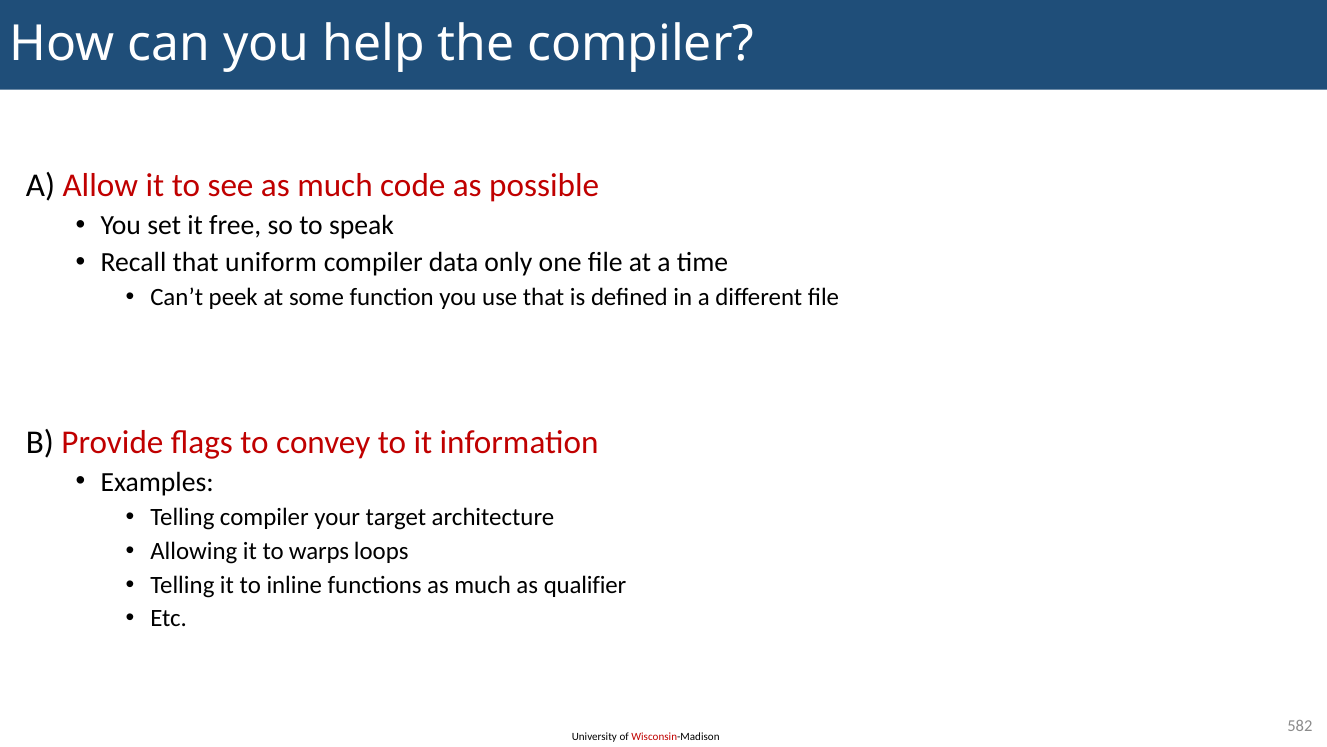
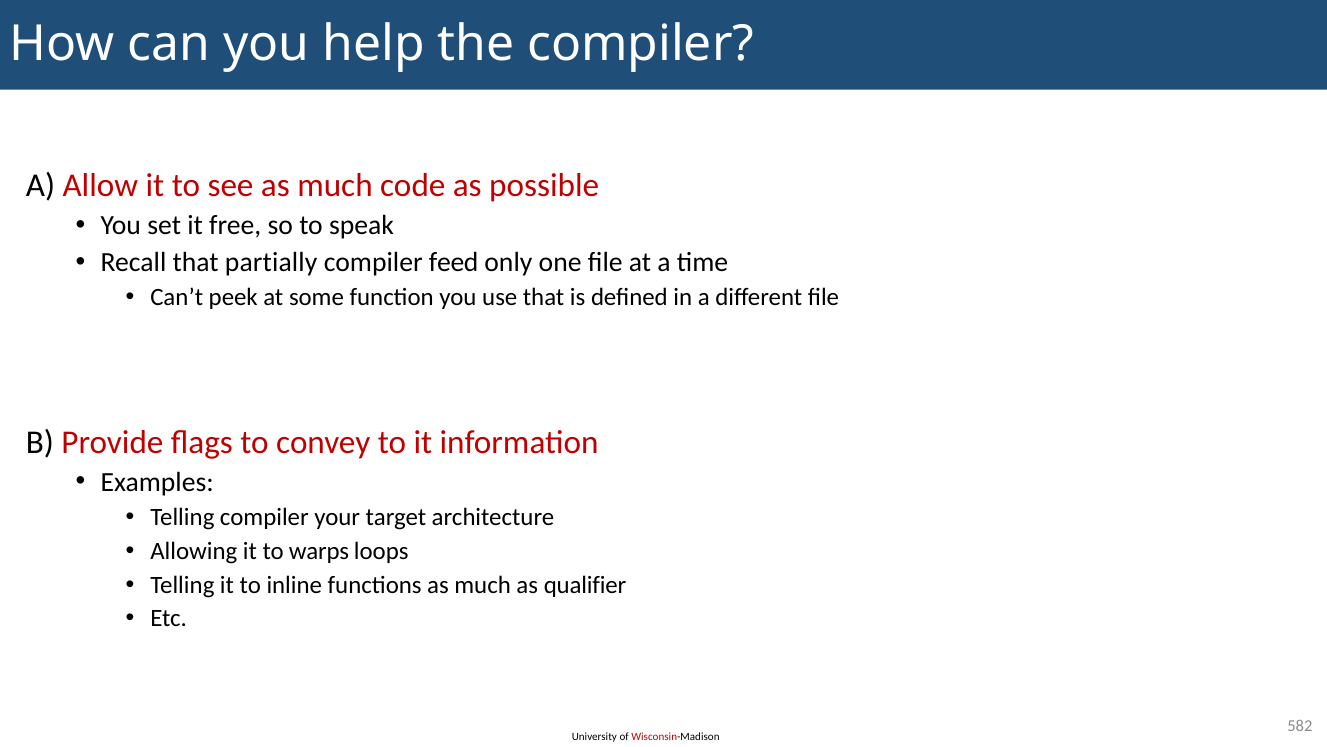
uniform: uniform -> partially (271, 262)
data: data -> feed (454, 262)
